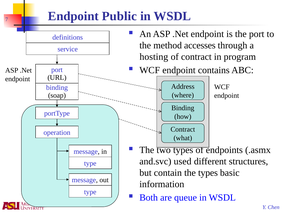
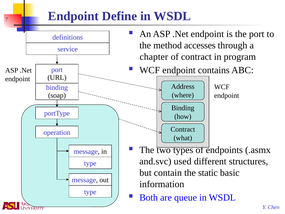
Public: Public -> Define (119, 16)
hosting: hosting -> chapter (154, 57)
the types: types -> static (208, 173)
